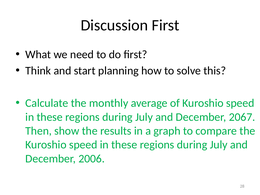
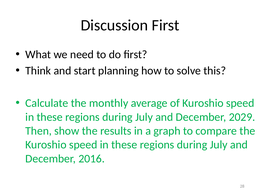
2067: 2067 -> 2029 (242, 117)
2006: 2006 -> 2016 (92, 159)
